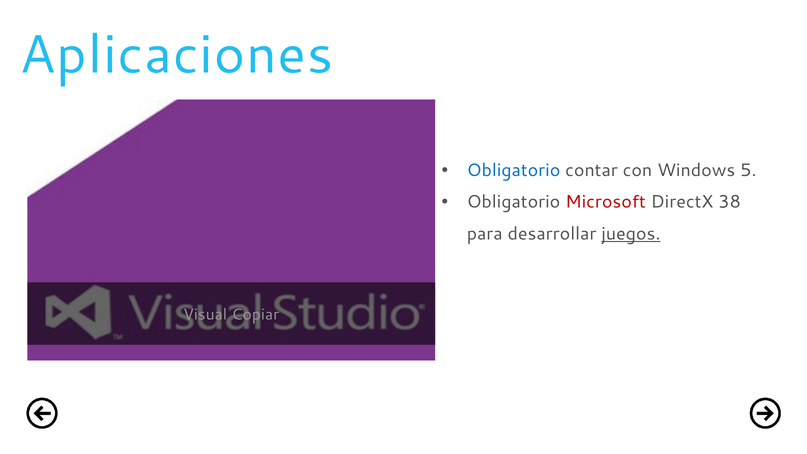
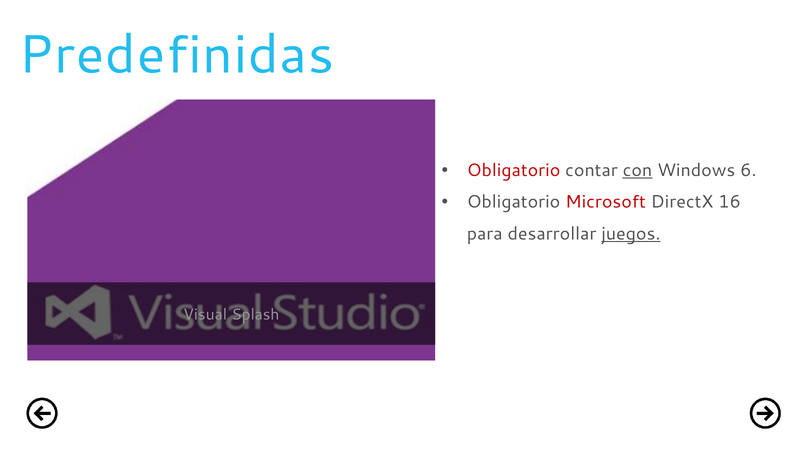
Aplicaciones: Aplicaciones -> Predefinidas (177, 55)
Obligatorio colour: blue -> red (514, 170)
con underline: none -> present (637, 170)
5: 5 -> 6 (748, 170)
38: 38 -> 16 (730, 202)
Copiar: Copiar -> Splash (255, 314)
